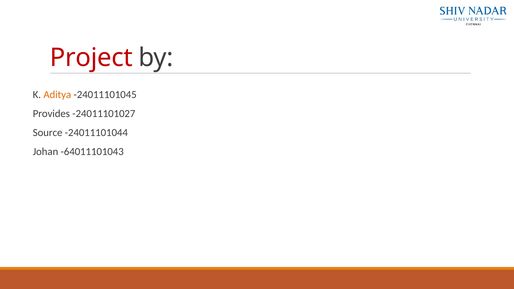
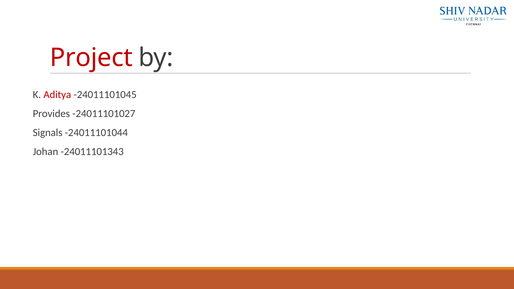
Aditya colour: orange -> red (57, 95)
Source: Source -> Signals (48, 133)
-64011101043: -64011101043 -> -24011101343 (92, 152)
